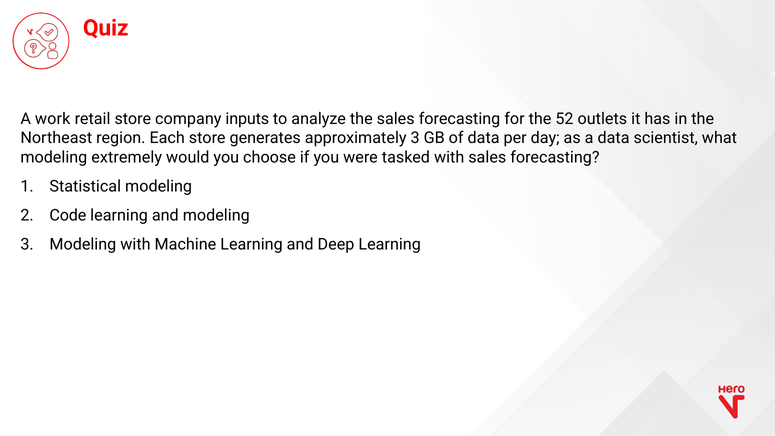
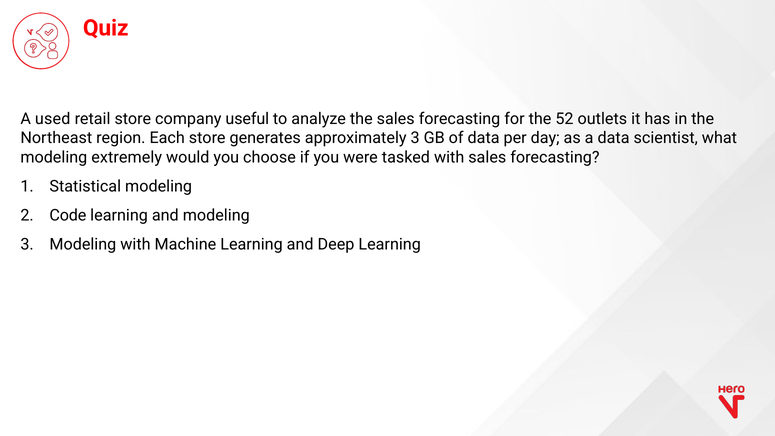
work: work -> used (53, 119)
inputs: inputs -> useful (247, 119)
